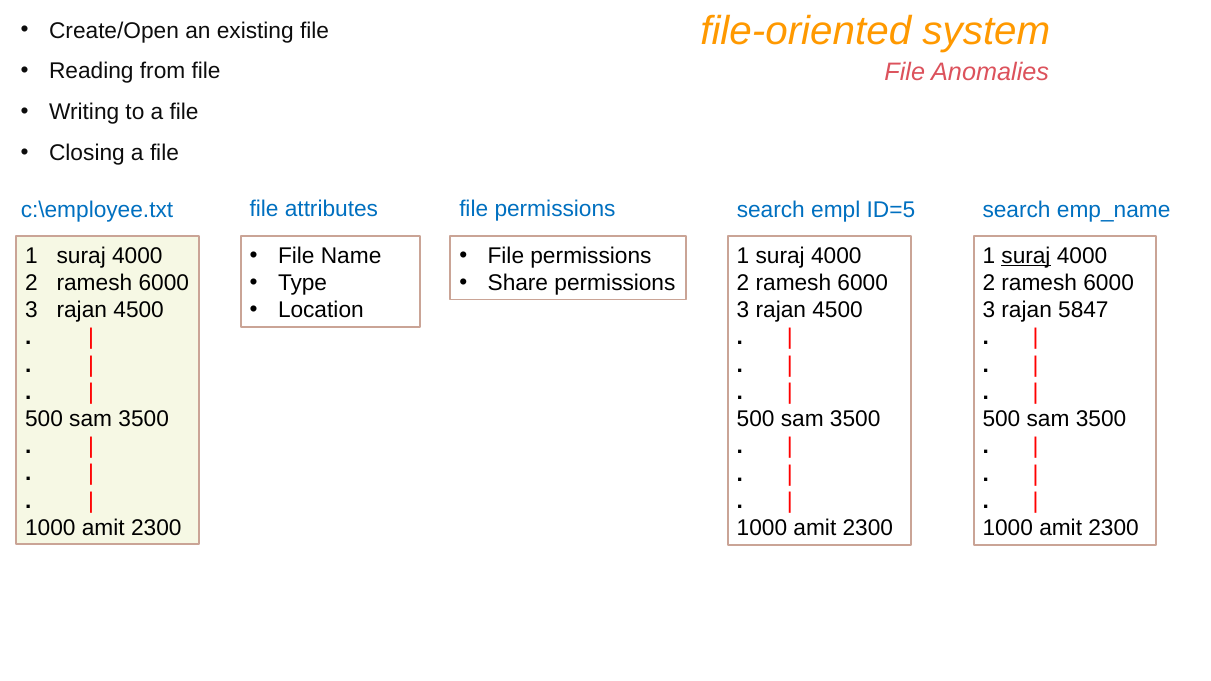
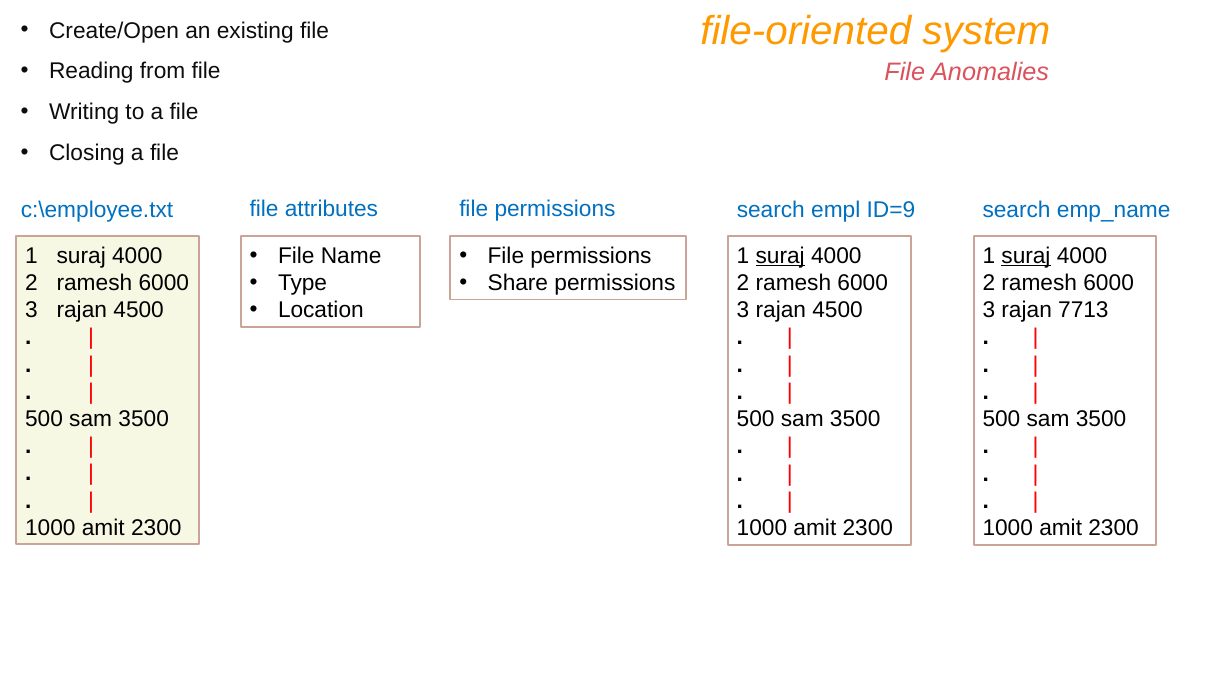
ID=5: ID=5 -> ID=9 (891, 210)
suraj underline: none -> present (780, 256)
5847: 5847 -> 7713 (1083, 310)
